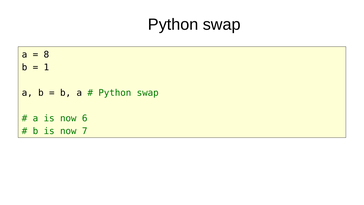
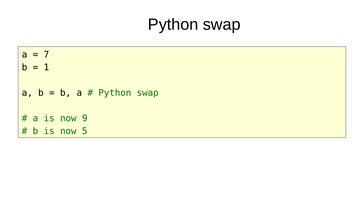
8: 8 -> 7 (46, 54)
6: 6 -> 9 (85, 118)
7: 7 -> 5 (85, 131)
